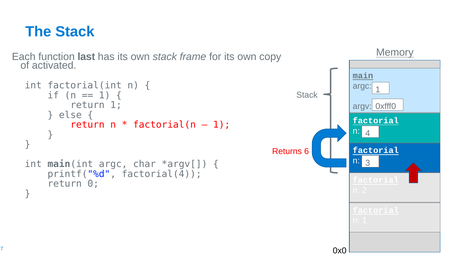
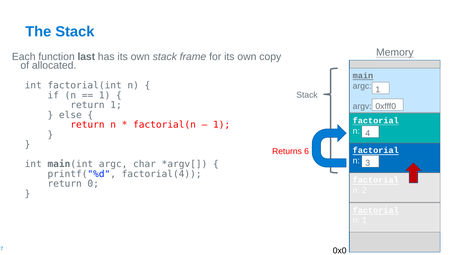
activated: activated -> allocated (54, 65)
